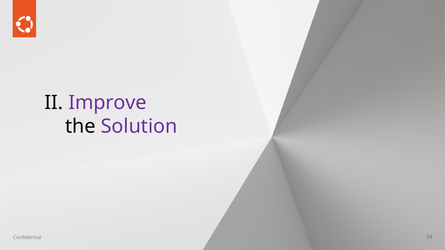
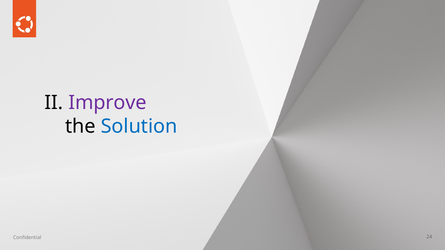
Solution colour: purple -> blue (139, 127)
